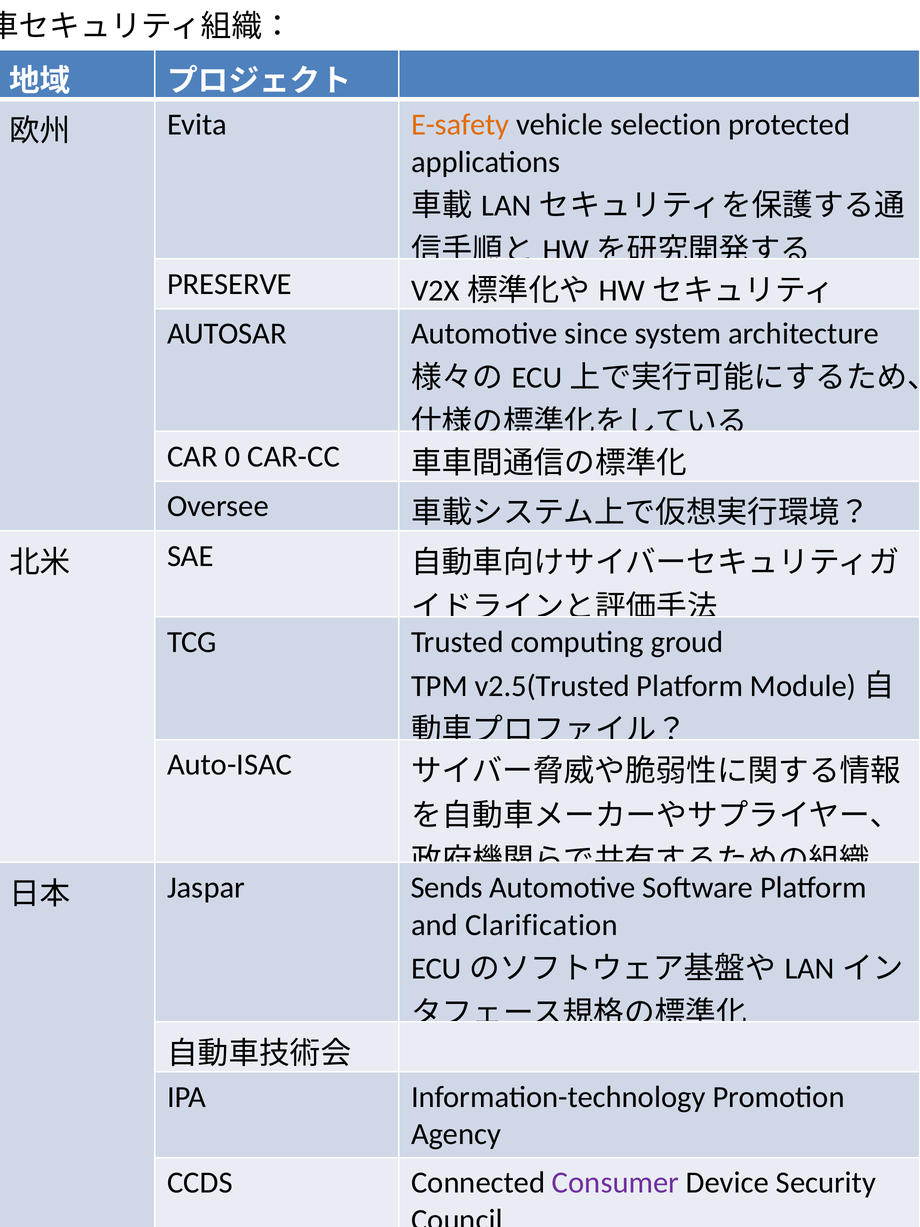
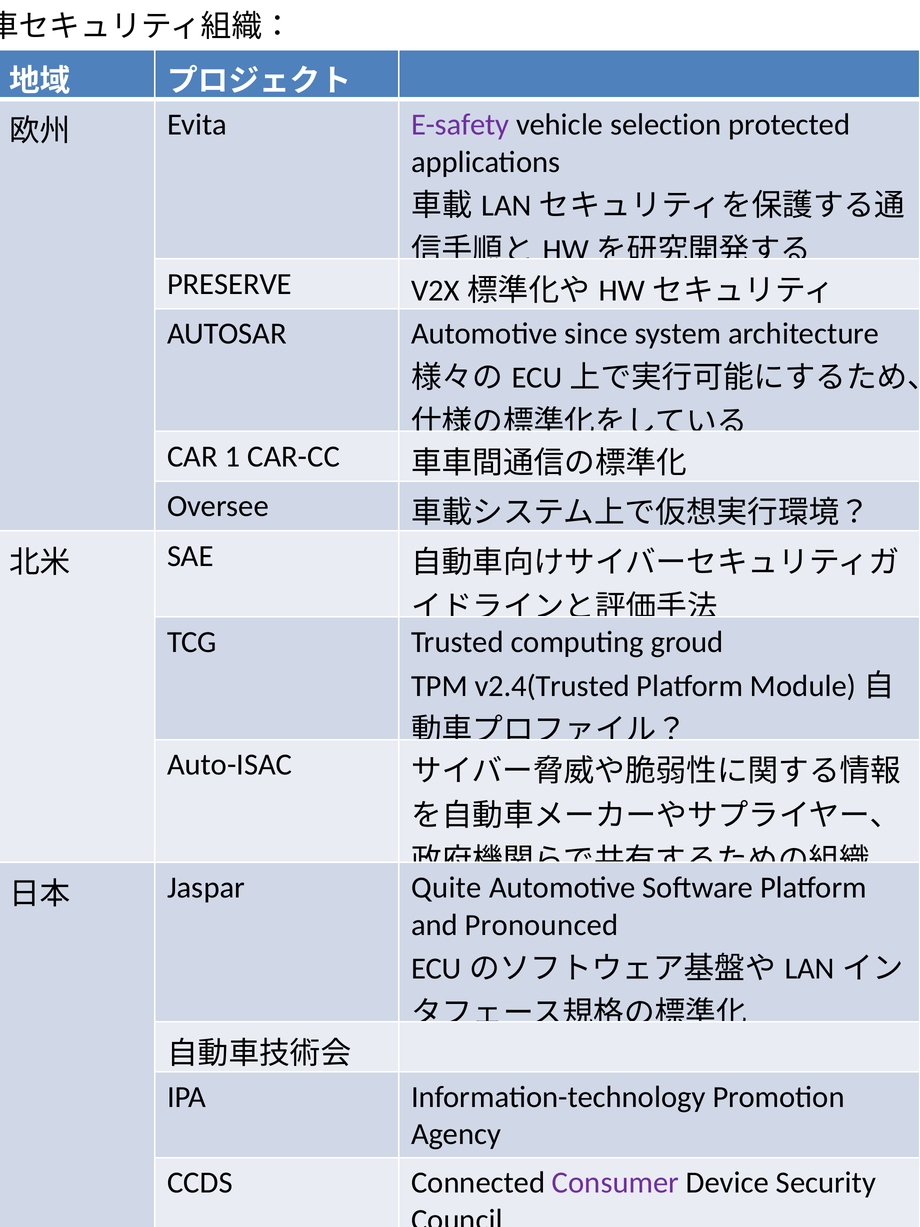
E-safety colour: orange -> purple (460, 125)
0: 0 -> 1 (233, 456)
v2.5(Trusted: v2.5(Trusted -> v2.4(Trusted (552, 686)
Sends: Sends -> Quite (446, 887)
Clarification: Clarification -> Pronounced (542, 925)
